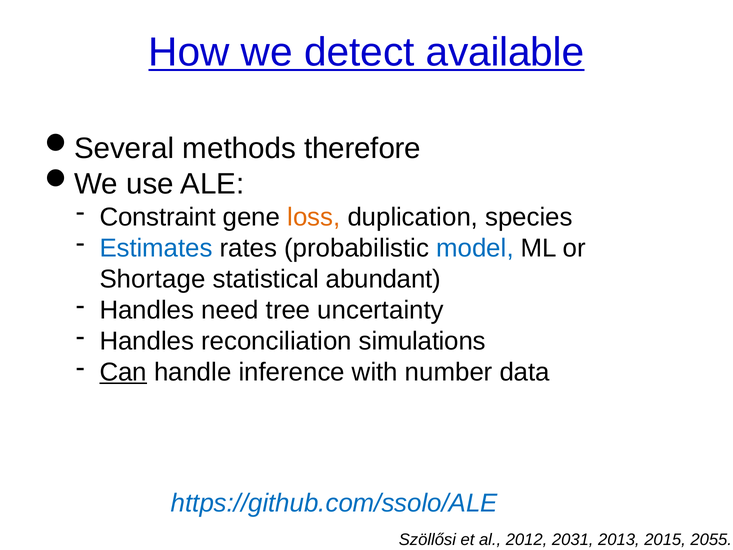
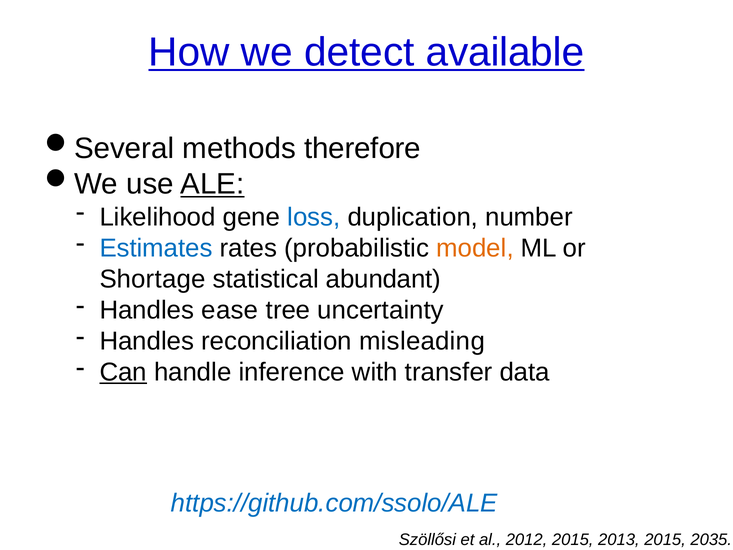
ALE underline: none -> present (212, 184)
Constraint: Constraint -> Likelihood (158, 217)
loss colour: orange -> blue (314, 217)
species: species -> number (529, 217)
model colour: blue -> orange (475, 248)
need: need -> ease (230, 310)
simulations: simulations -> misleading (422, 341)
number: number -> transfer (449, 372)
2012 2031: 2031 -> 2015 (573, 540)
2055: 2055 -> 2035 (711, 540)
